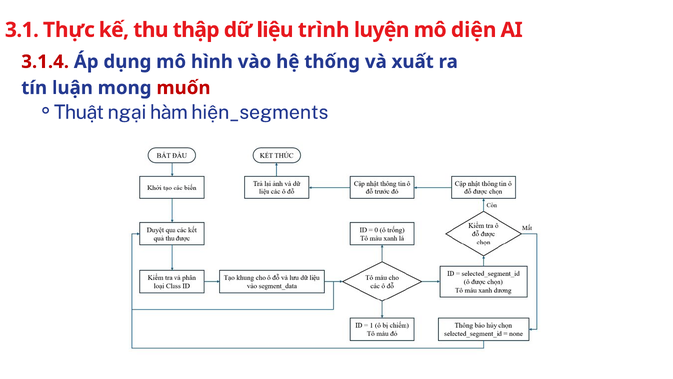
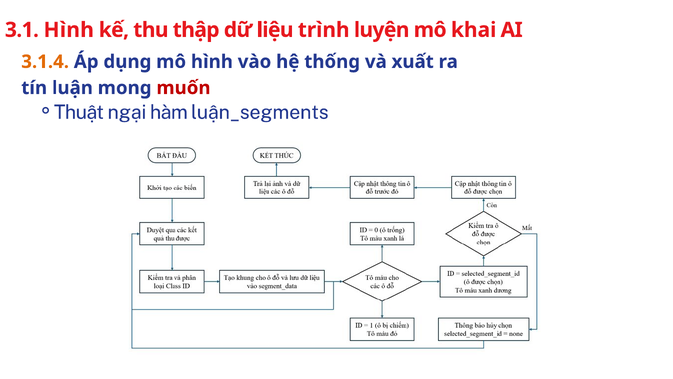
3.1 Thực: Thực -> Hình (69, 30)
diện: diện -> khai (474, 30)
3.1.4 colour: red -> orange (45, 62)
hiện_segments: hiện_segments -> luận_segments (260, 112)
